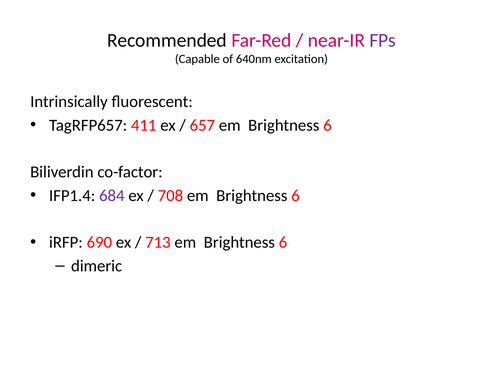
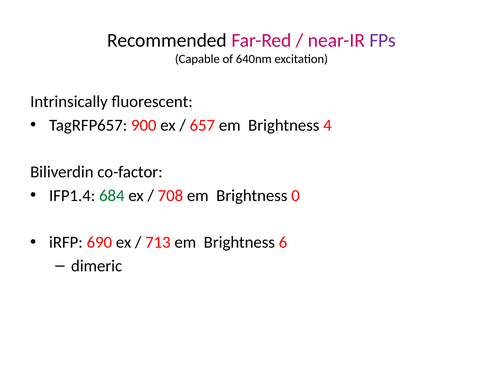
411: 411 -> 900 (144, 125)
657 em Brightness 6: 6 -> 4 (327, 125)
684 colour: purple -> green (112, 196)
708 em Brightness 6: 6 -> 0 (295, 196)
